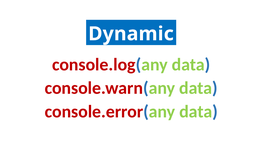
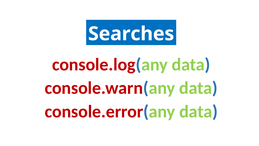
Dynamic: Dynamic -> Searches (131, 34)
